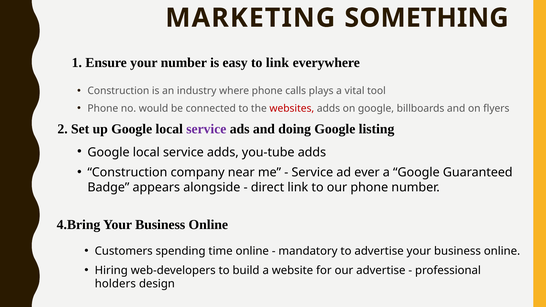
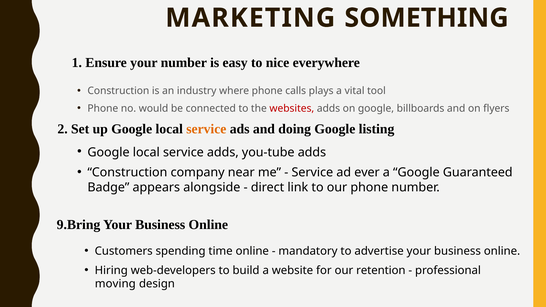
to link: link -> nice (278, 63)
service colour: purple -> orange (206, 129)
4.Bring: 4.Bring -> 9.Bring (78, 225)
our advertise: advertise -> retention (381, 270)
holders: holders -> moving (115, 284)
